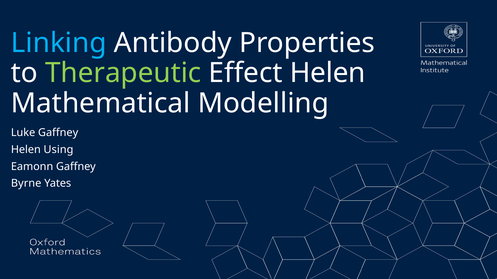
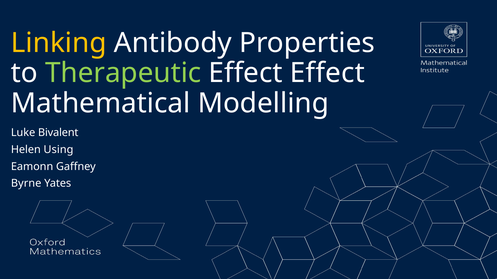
Linking colour: light blue -> yellow (59, 43)
Effect Helen: Helen -> Effect (327, 73)
Luke Gaffney: Gaffney -> Bivalent (58, 133)
